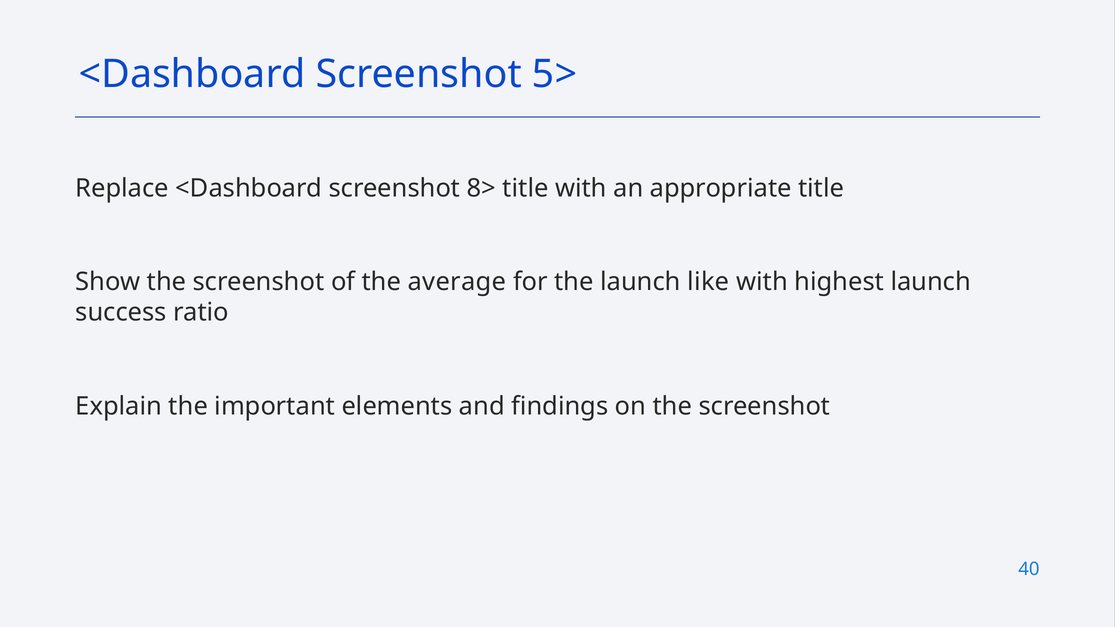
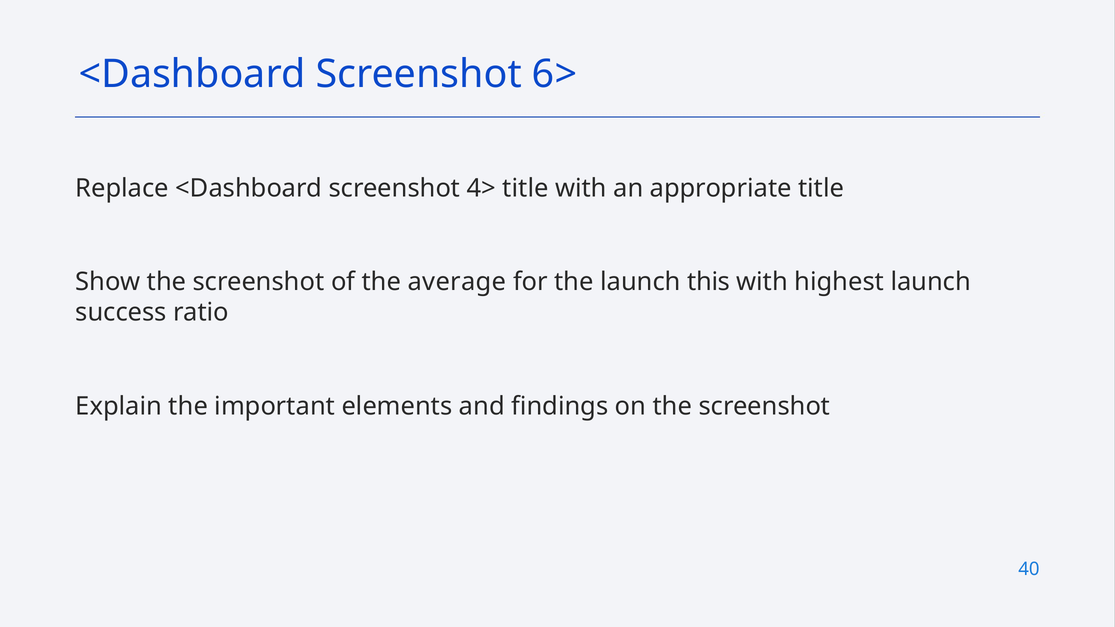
5>: 5> -> 6> (555, 74)
8>: 8> -> 4> (481, 188)
like: like -> this (709, 282)
